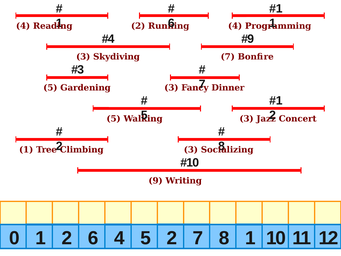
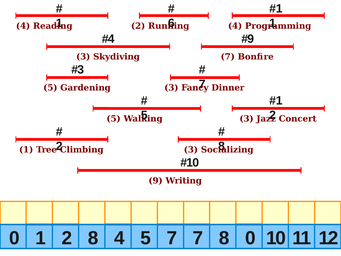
2 6: 6 -> 8 (93, 238)
5 2: 2 -> 7 (172, 238)
8 1: 1 -> 0 (250, 238)
